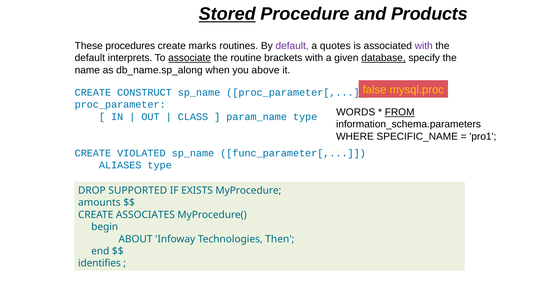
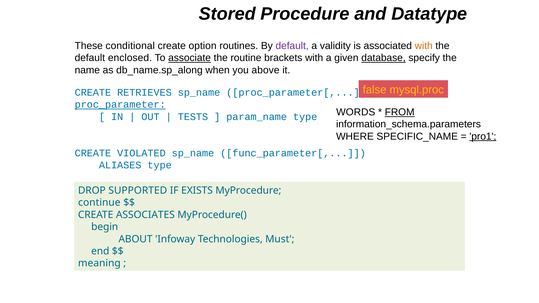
Stored underline: present -> none (227, 14)
Products: Products -> Datatype (429, 14)
procedures: procedures -> conditional (130, 46)
marks: marks -> option (203, 46)
quotes: quotes -> validity (335, 46)
with colour: purple -> orange (424, 46)
interprets: interprets -> enclosed (130, 58)
CONSTRUCT: CONSTRUCT -> RETRIEVES (144, 93)
proc_parameter underline: none -> present (120, 105)
CLASS: CLASS -> TESTS (193, 117)
pro1 underline: none -> present (483, 137)
amounts: amounts -> continue (99, 203)
Then: Then -> Must (280, 239)
identifies: identifies -> meaning (99, 263)
